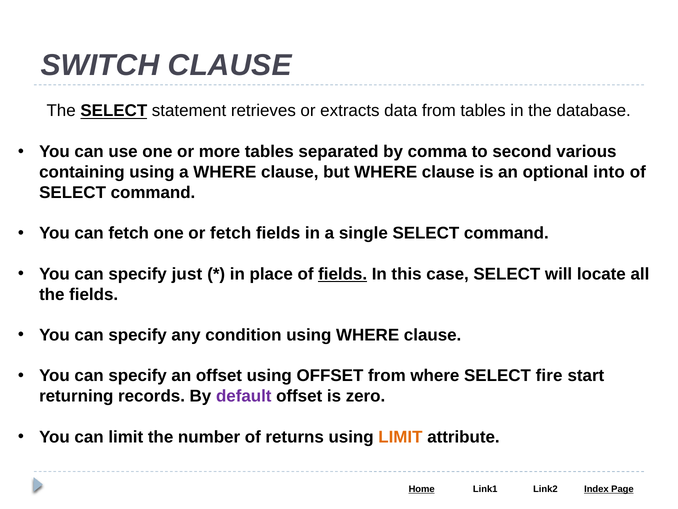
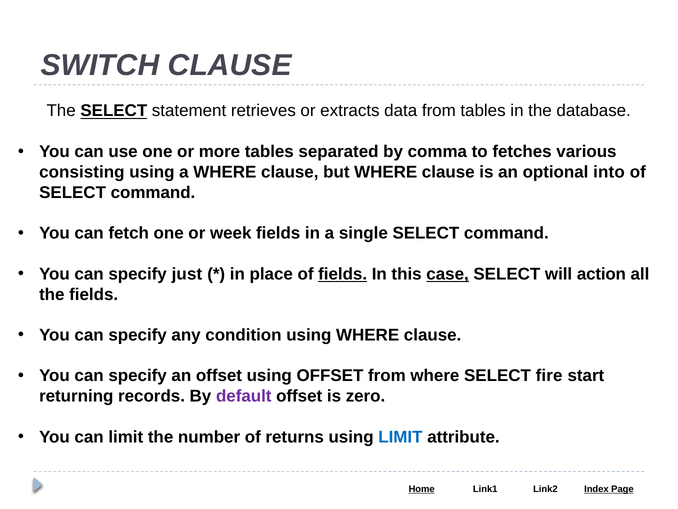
second: second -> fetches (522, 152)
containing: containing -> consisting (82, 172)
or fetch: fetch -> week (231, 233)
case underline: none -> present (448, 274)
locate: locate -> action (601, 274)
LIMIT colour: orange -> blue (400, 436)
